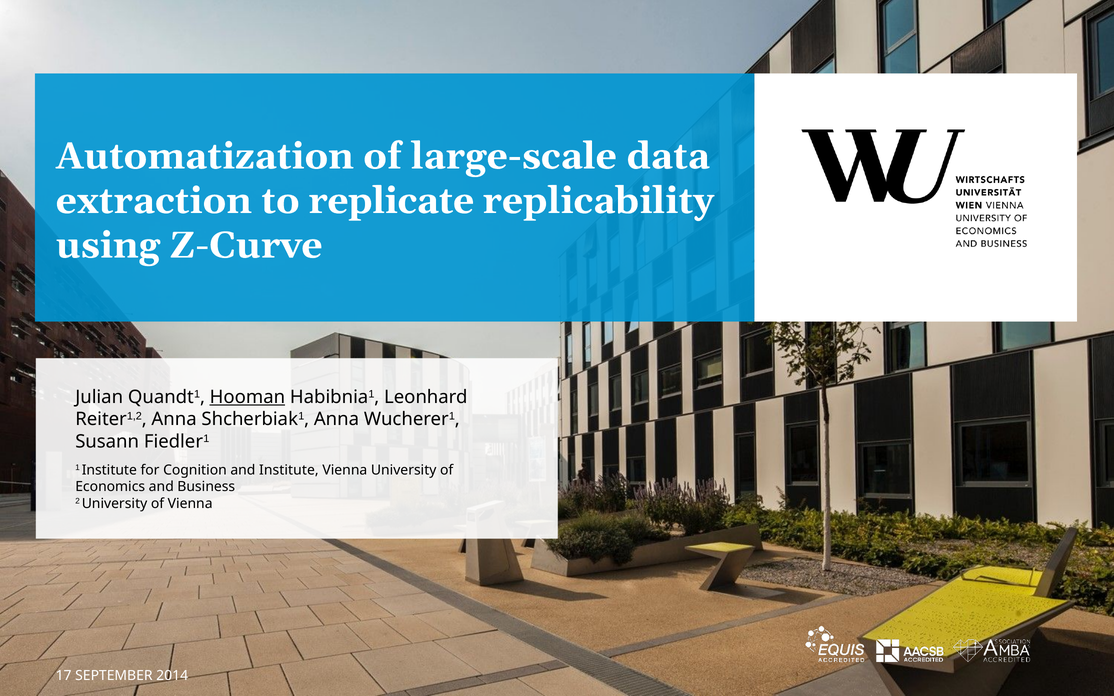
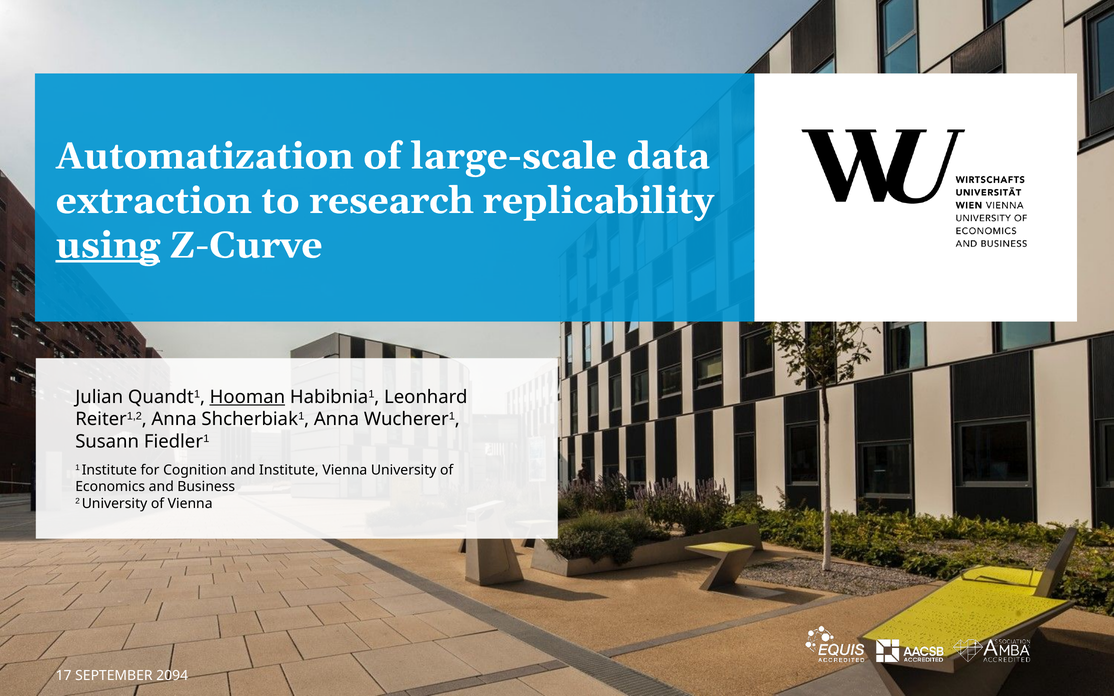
replicate: replicate -> research (391, 201)
using underline: none -> present (108, 245)
2014: 2014 -> 2094 (172, 676)
